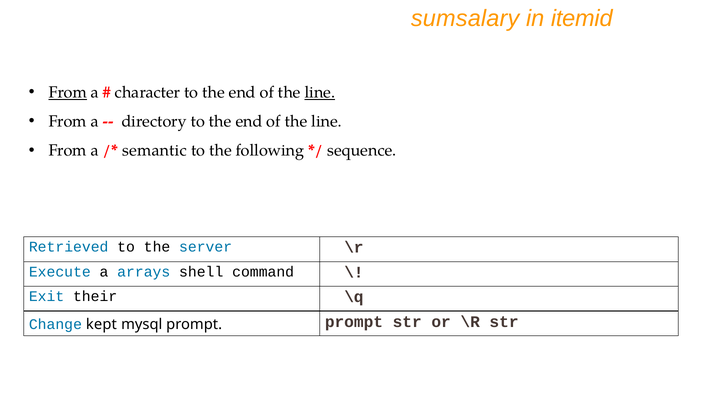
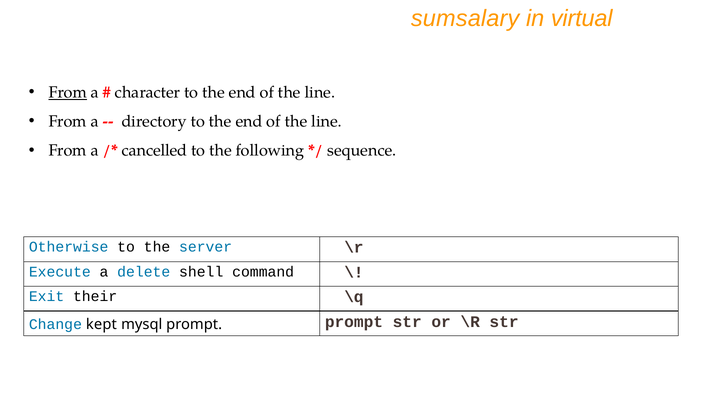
itemid: itemid -> virtual (582, 18)
line underline: present -> none (320, 92)
semantic: semantic -> cancelled (155, 151)
Retrieved: Retrieved -> Otherwise (69, 247)
arrays: arrays -> delete (144, 272)
